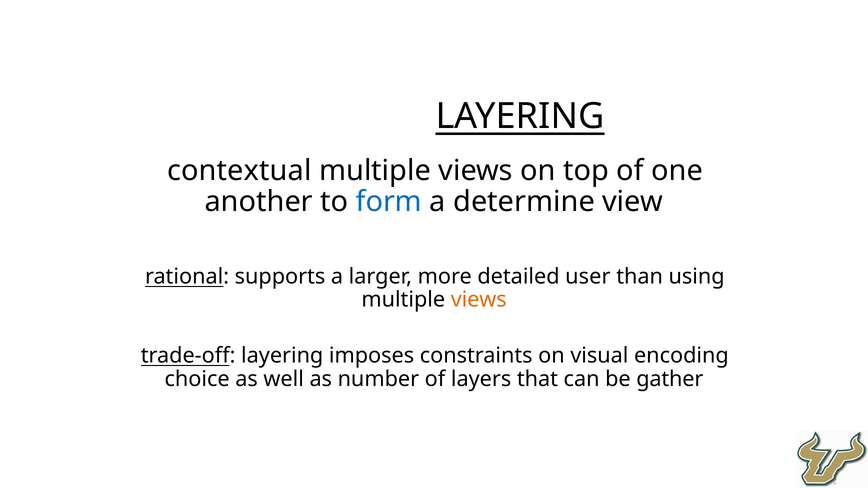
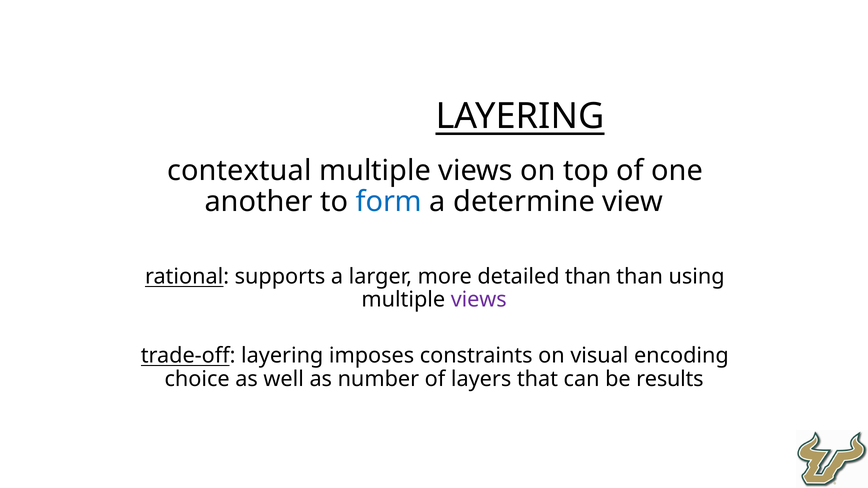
detailed user: user -> than (588, 277)
views colour: orange -> purple (479, 300)
gather: gather -> results (670, 379)
